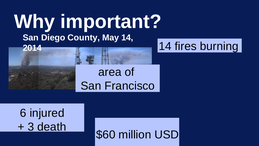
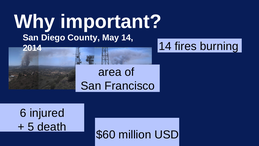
3: 3 -> 5 (31, 127)
